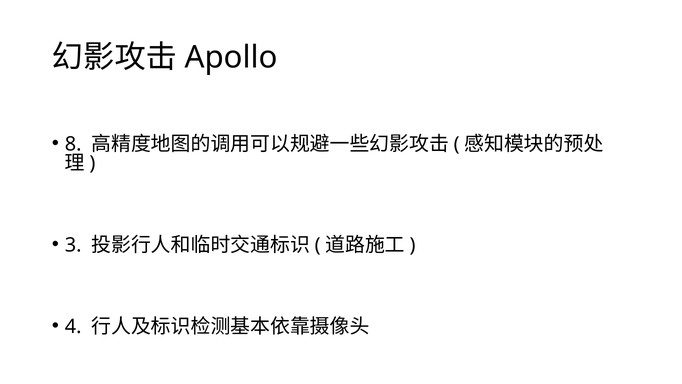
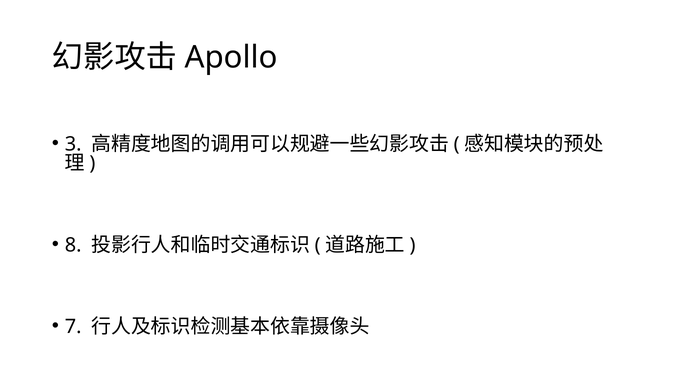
8: 8 -> 3 (73, 144)
3: 3 -> 8 (73, 245)
4: 4 -> 7 (73, 326)
